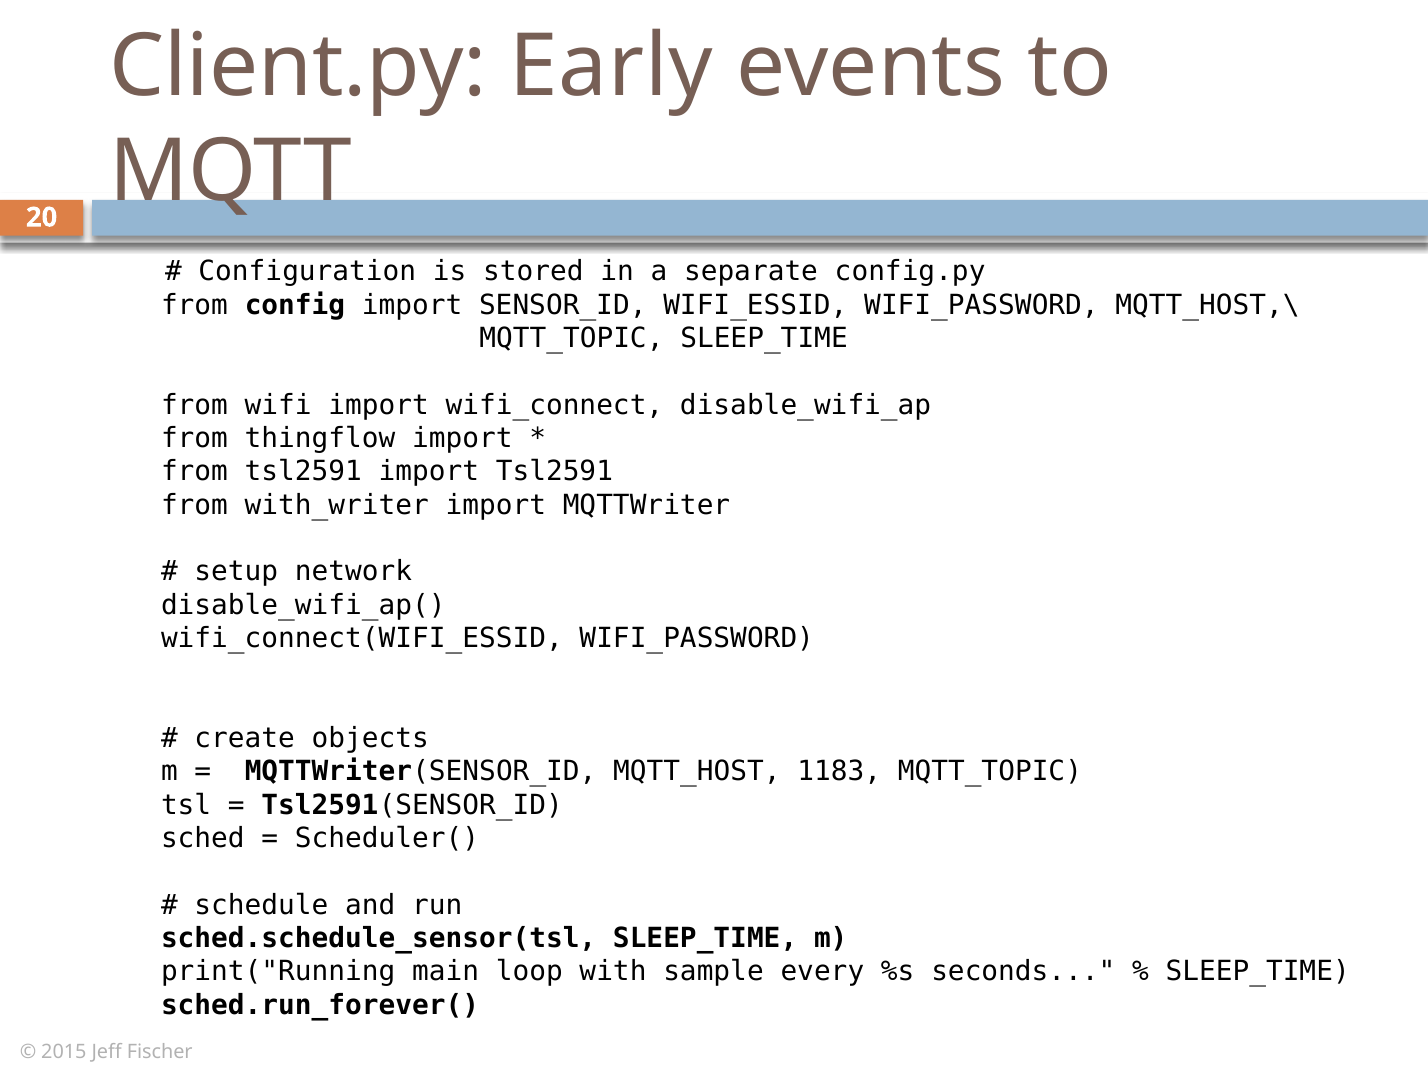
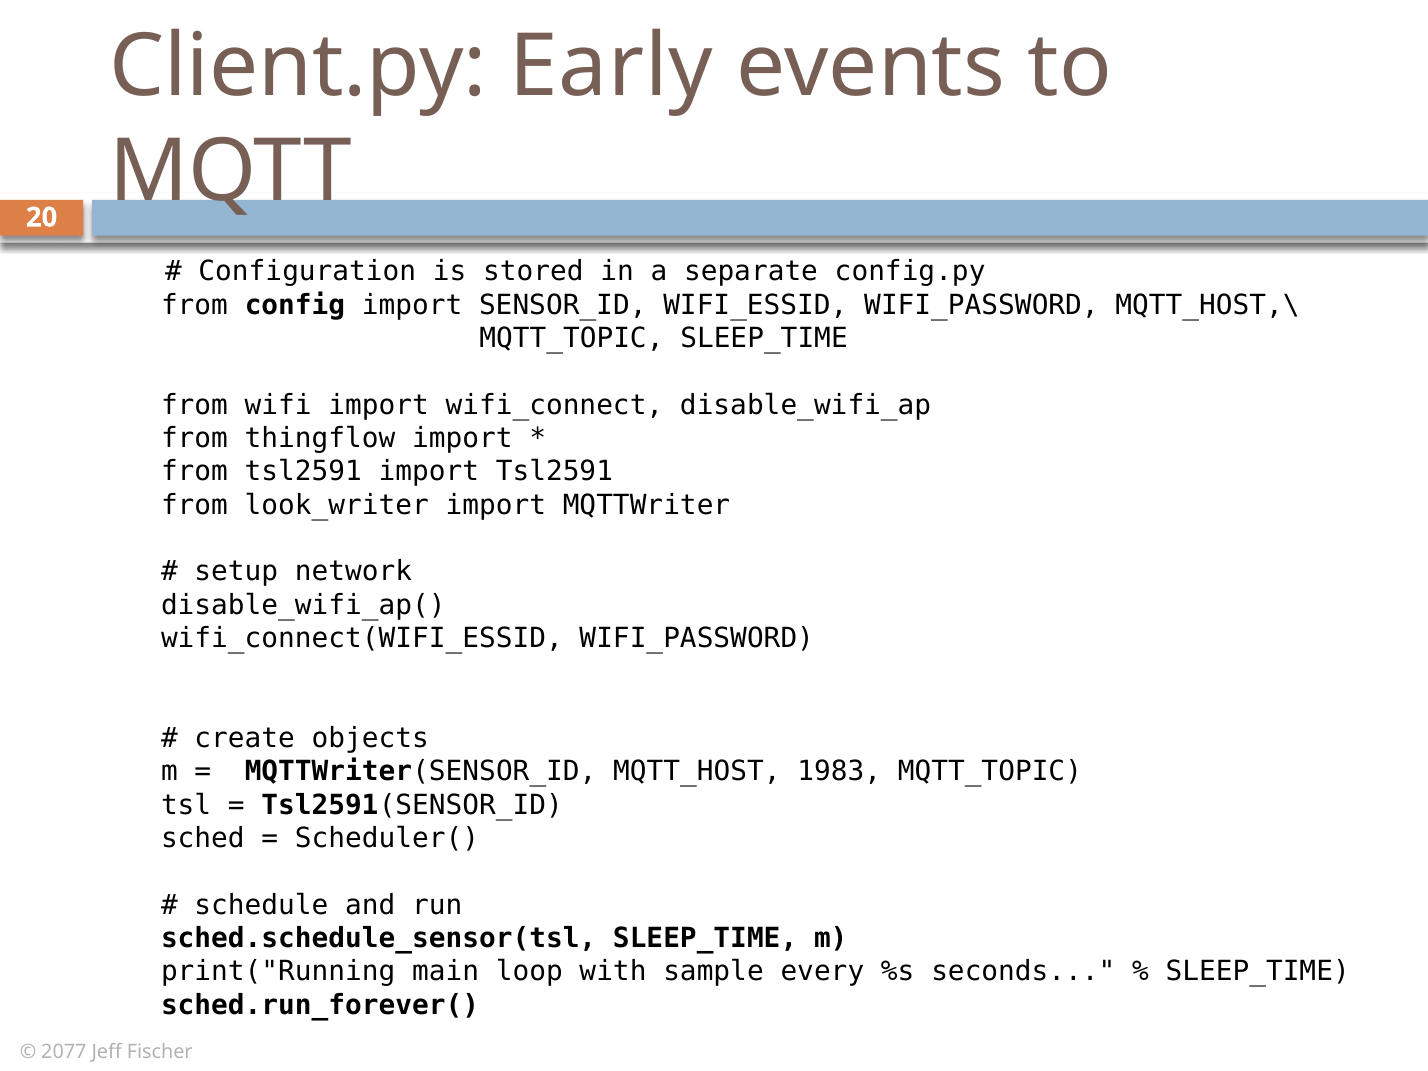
with_writer: with_writer -> look_writer (337, 505)
1183: 1183 -> 1983 (839, 772)
2015: 2015 -> 2077 (64, 1052)
